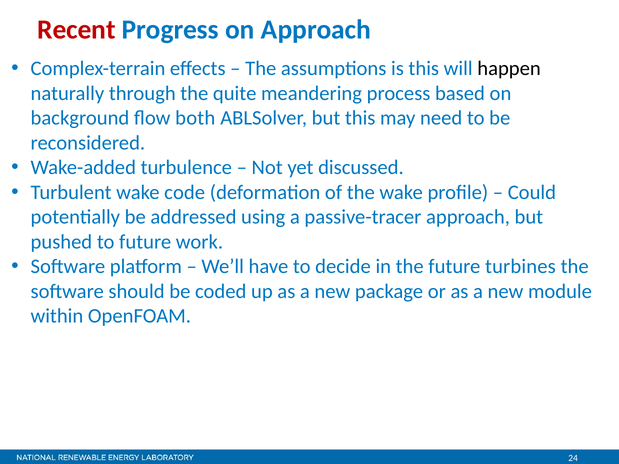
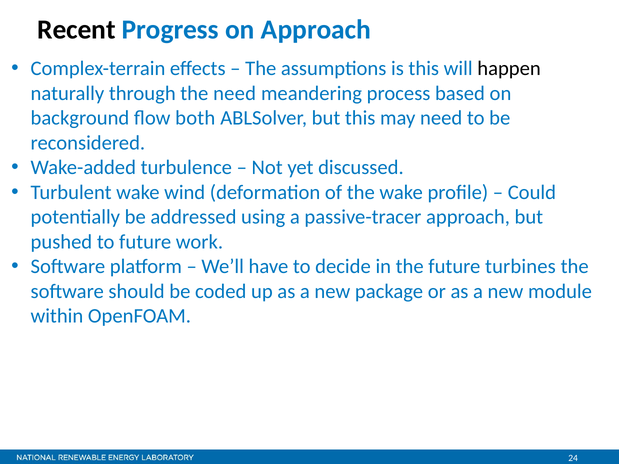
Recent colour: red -> black (76, 30)
the quite: quite -> need (235, 93)
code: code -> wind (185, 192)
